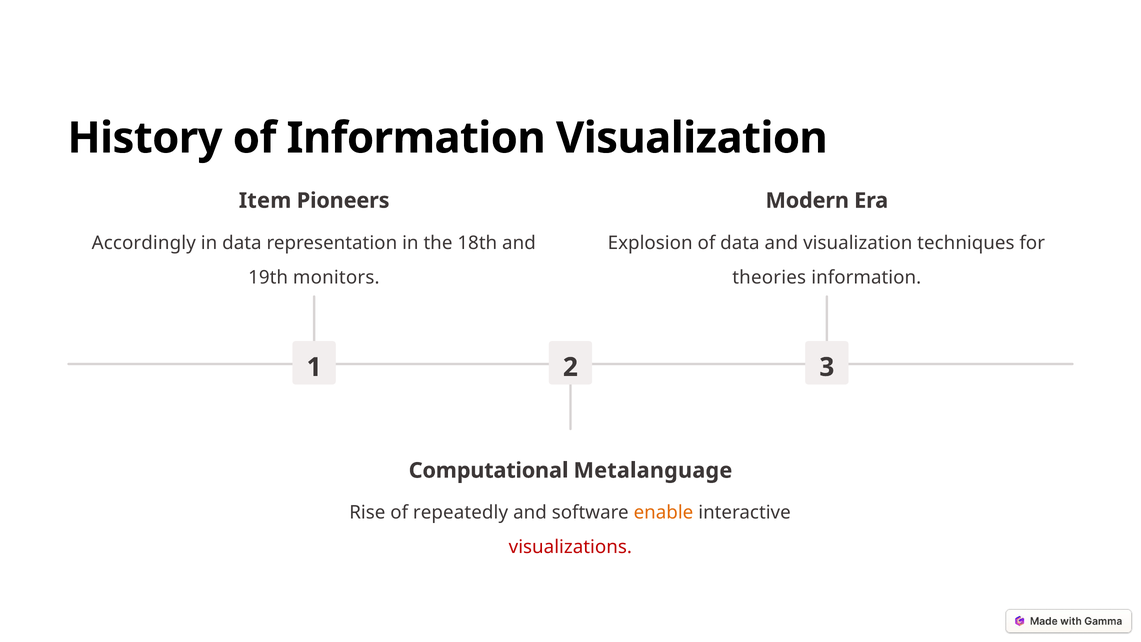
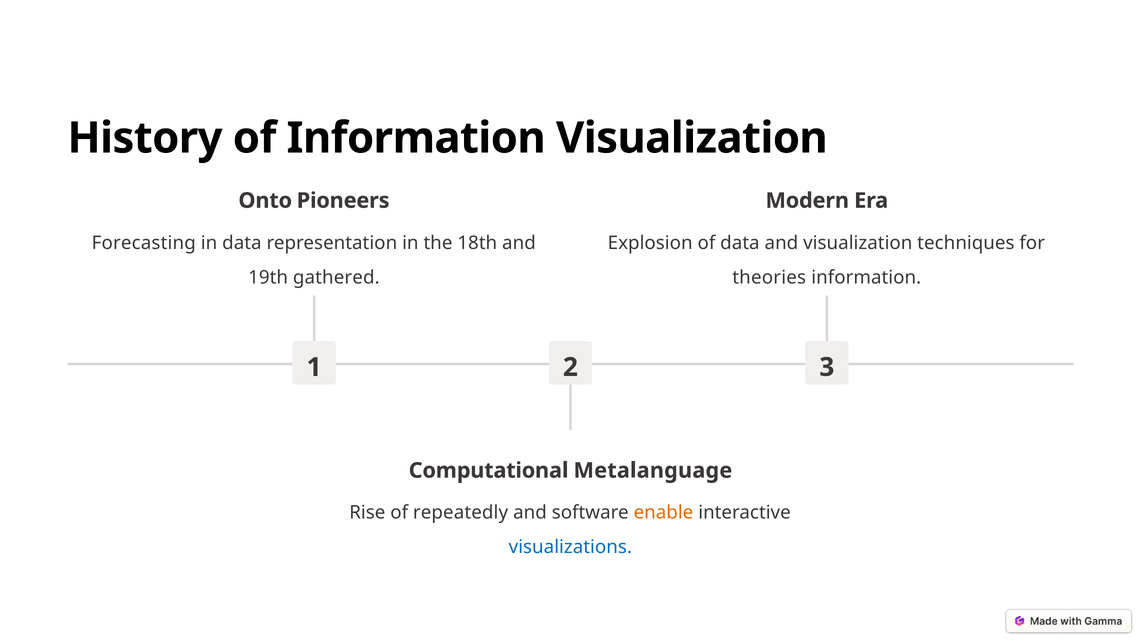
Item: Item -> Onto (265, 201)
Accordingly: Accordingly -> Forecasting (144, 243)
monitors: monitors -> gathered (336, 277)
visualizations colour: red -> blue (570, 547)
